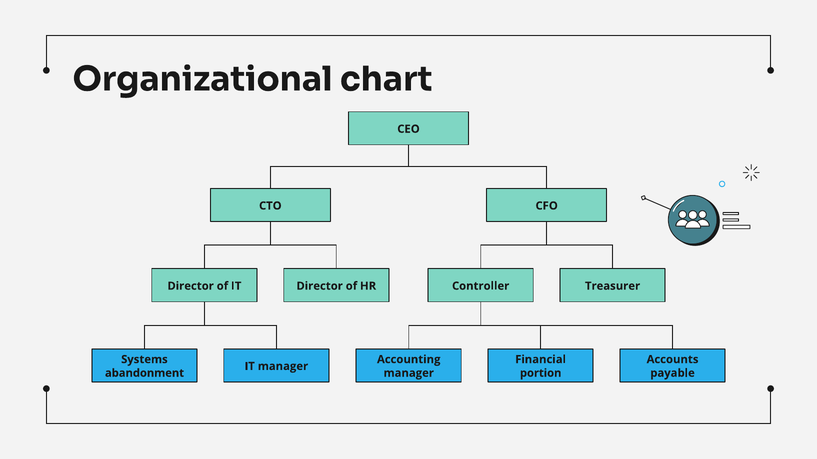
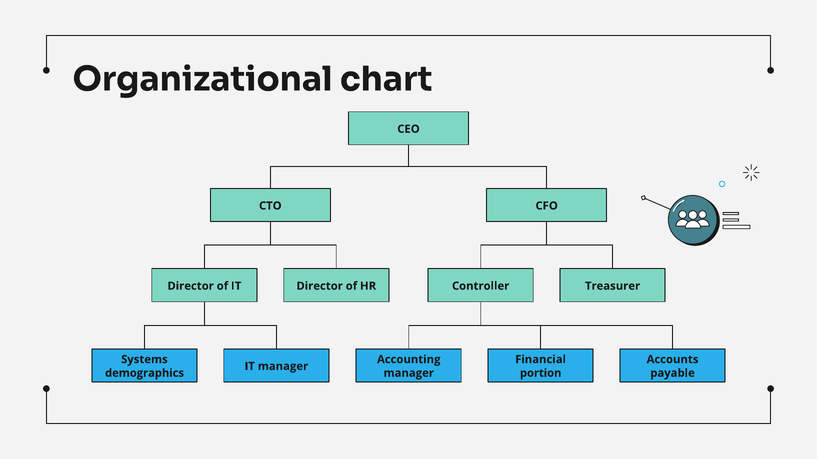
abandonment: abandonment -> demographics (144, 373)
